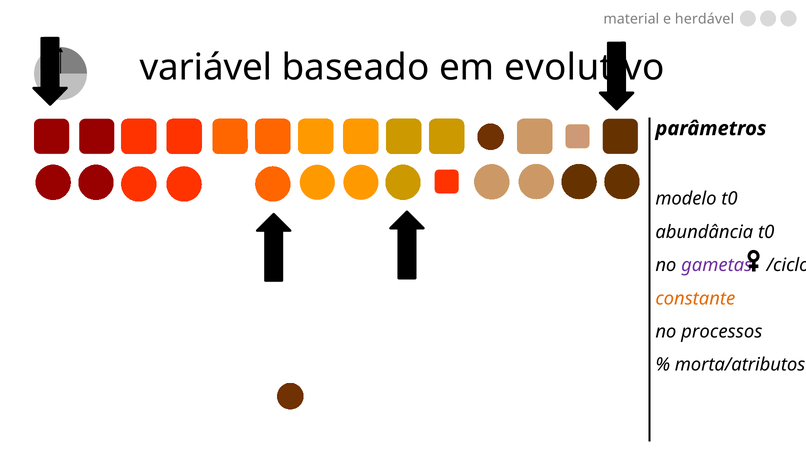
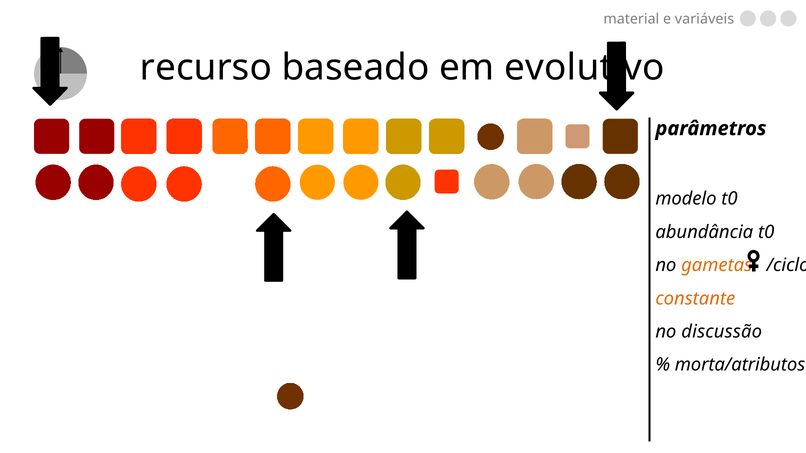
herdável: herdável -> variáveis (705, 19)
variável: variável -> recurso (206, 68)
gametas colour: purple -> orange (717, 265)
processos: processos -> discussão (722, 332)
